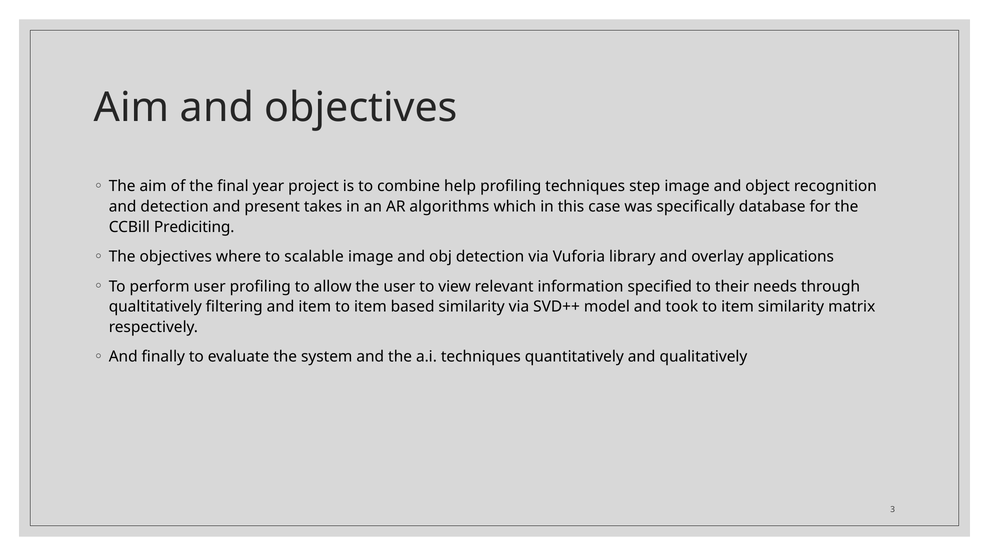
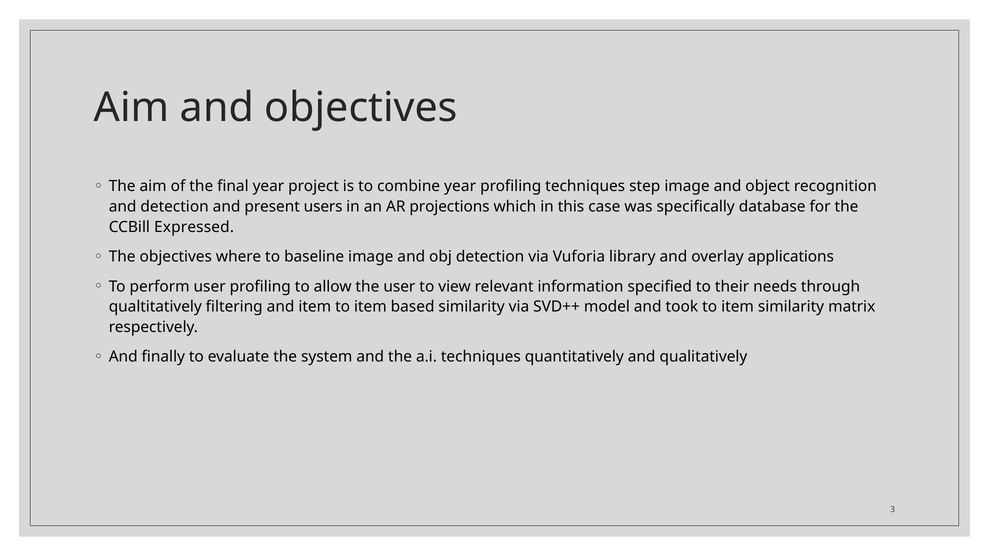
combine help: help -> year (460, 186)
takes: takes -> users (323, 207)
algorithms: algorithms -> projections (450, 207)
Prediciting: Prediciting -> Expressed (194, 227)
scalable: scalable -> baseline (314, 257)
